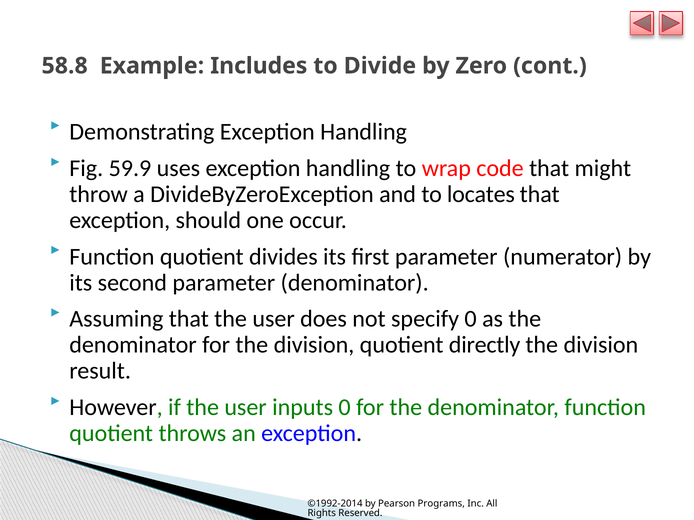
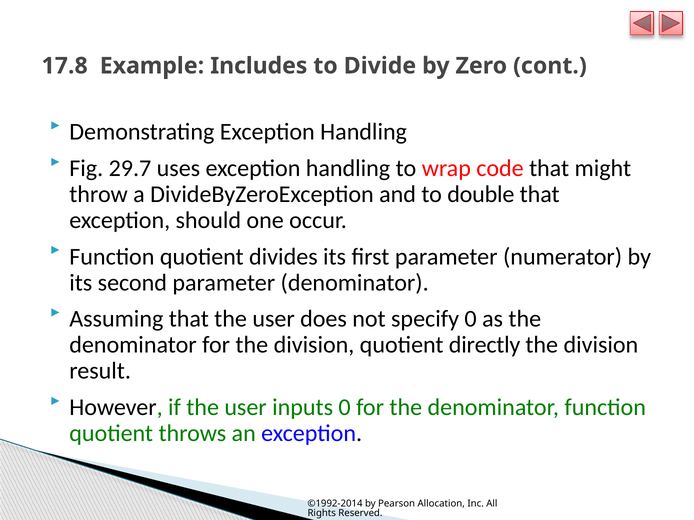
58.8: 58.8 -> 17.8 (65, 66)
59.9: 59.9 -> 29.7 (130, 168)
locates: locates -> double (481, 194)
Programs: Programs -> Allocation (441, 504)
